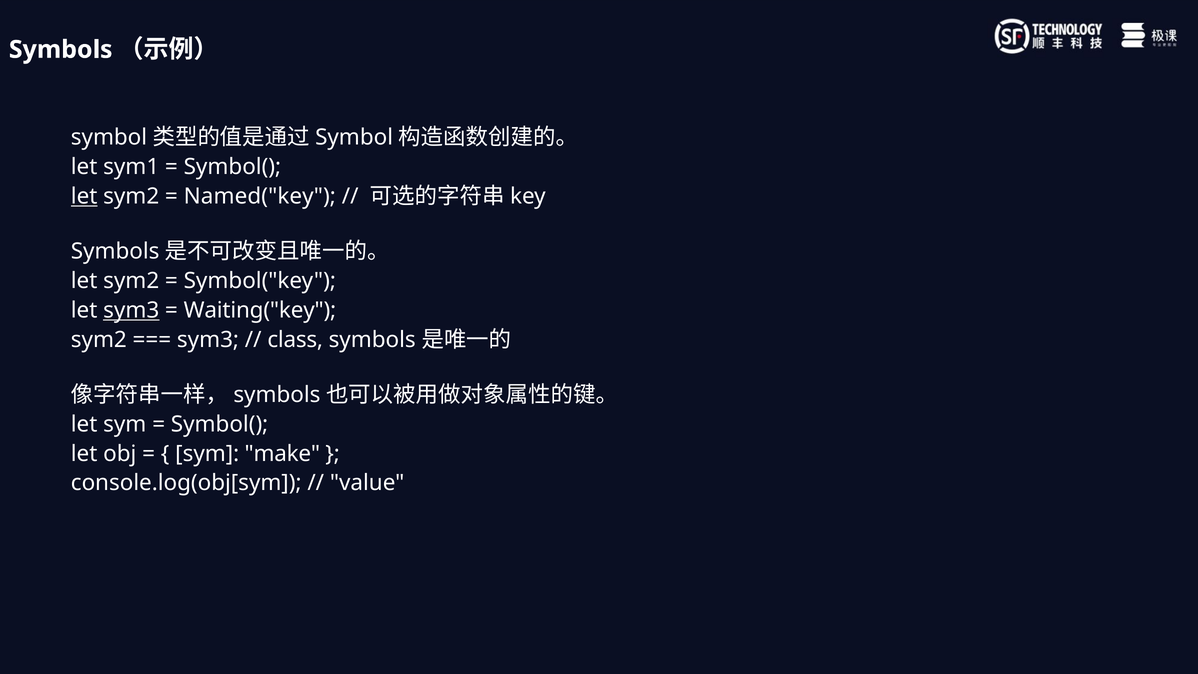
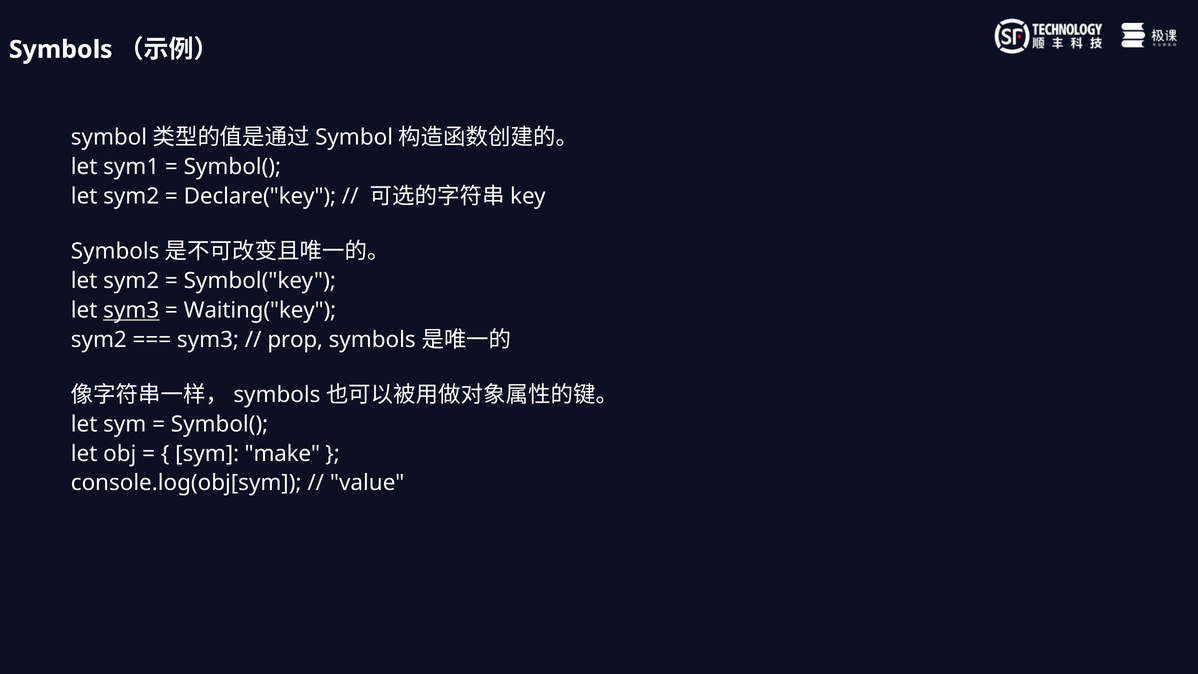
let underline: present -> none (84, 196)
Named("key: Named("key -> Declare("key (260, 196)
class: class -> prop (295, 340)
